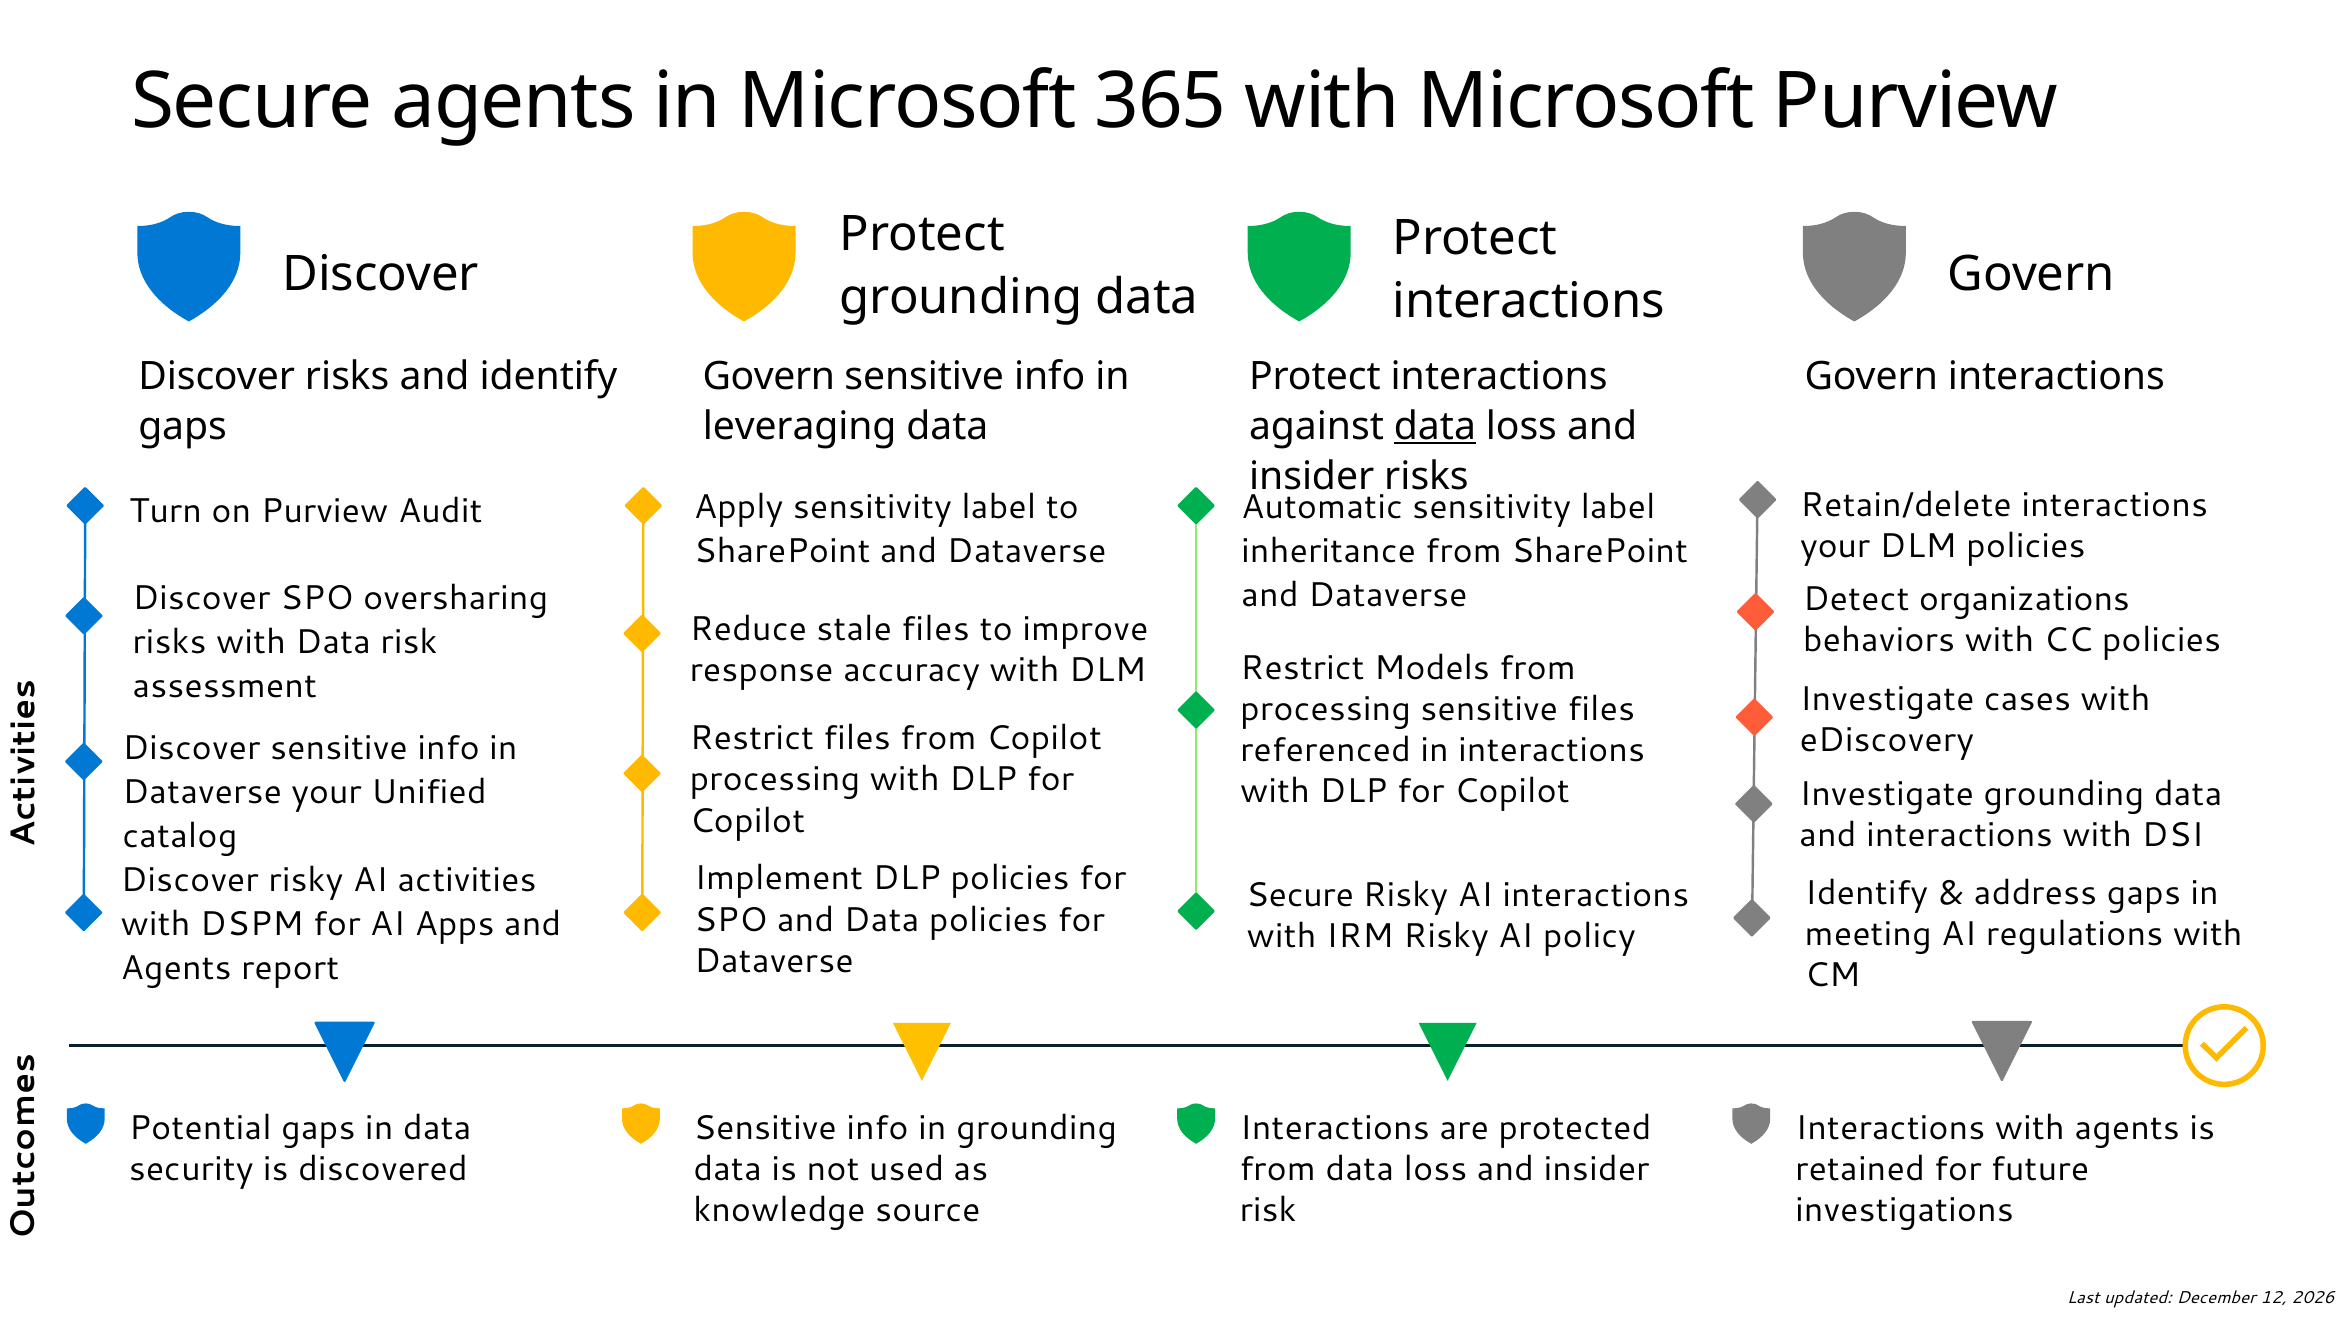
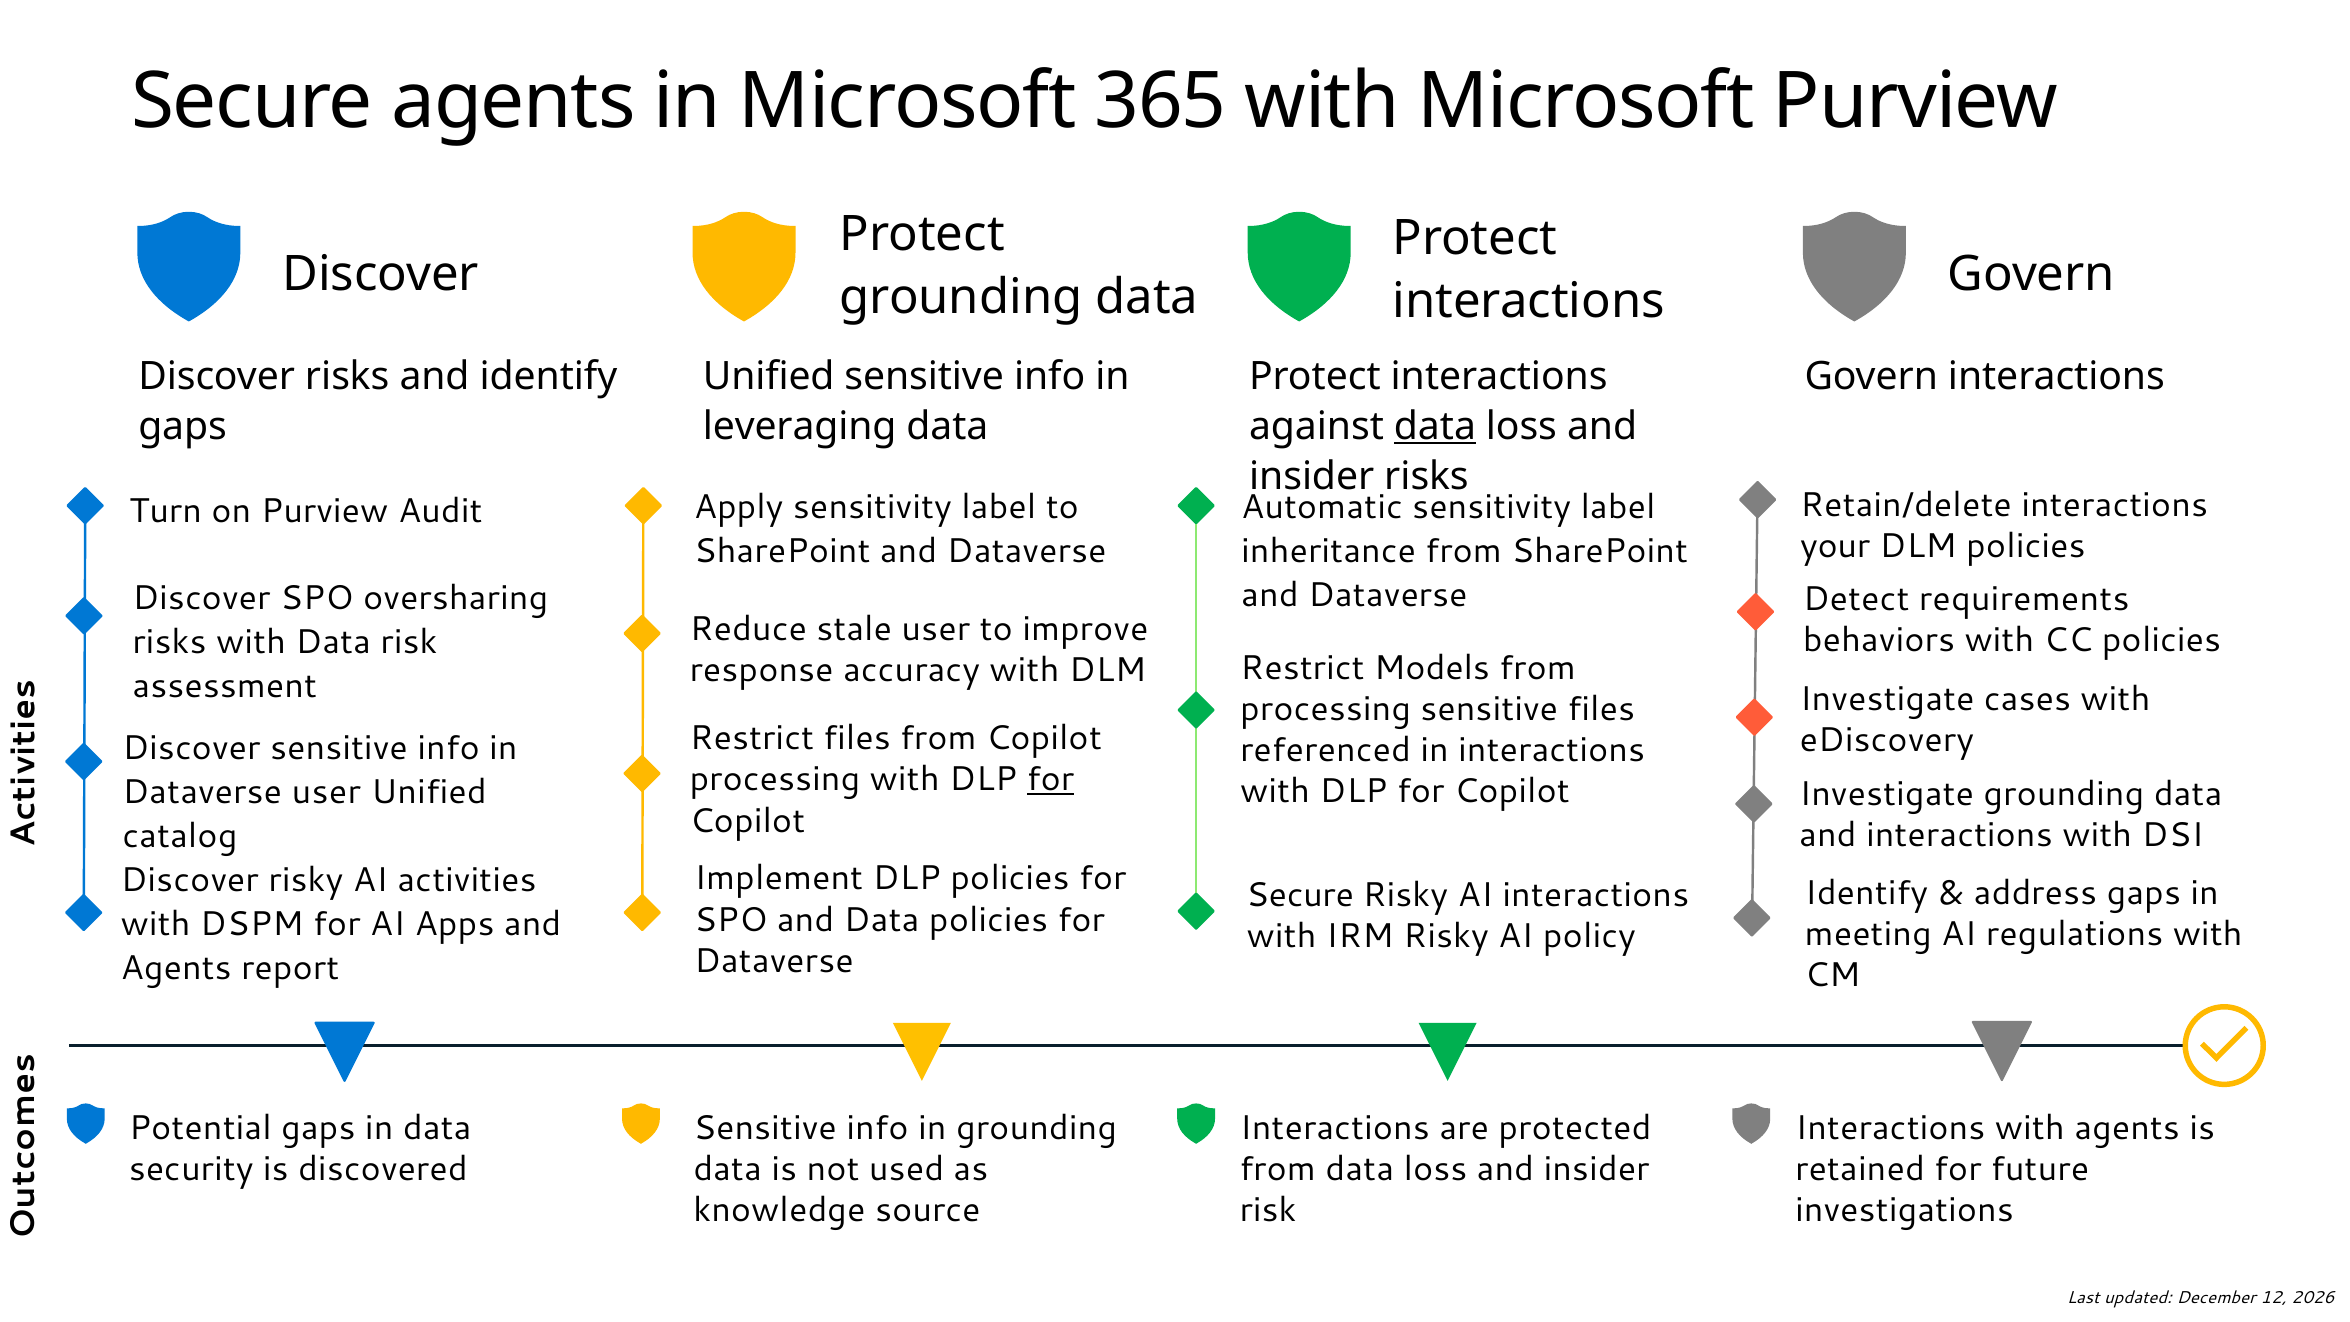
Govern: Govern -> Unified (769, 376)
organizations: organizations -> requirements (2024, 599)
stale files: files -> user (936, 629)
for underline: none -> present (1051, 780)
Dataverse your: your -> user (326, 792)
